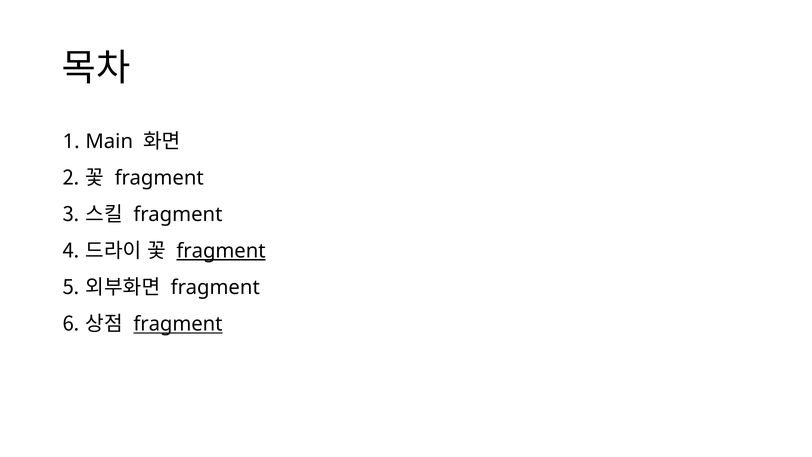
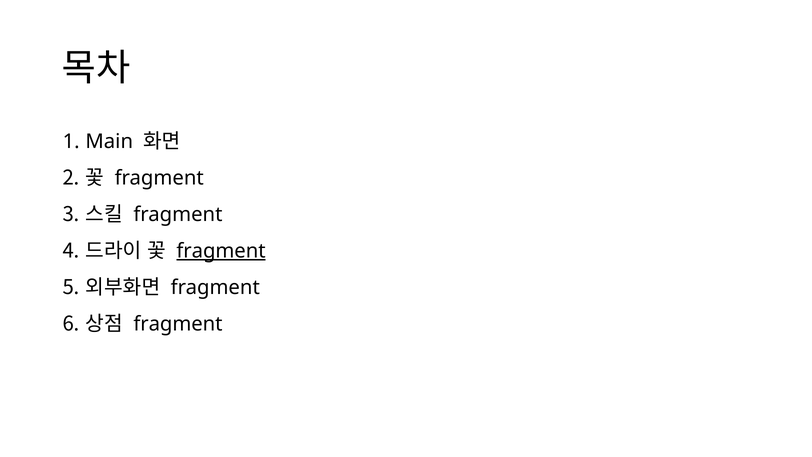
fragment underline: present -> none (178, 324)
